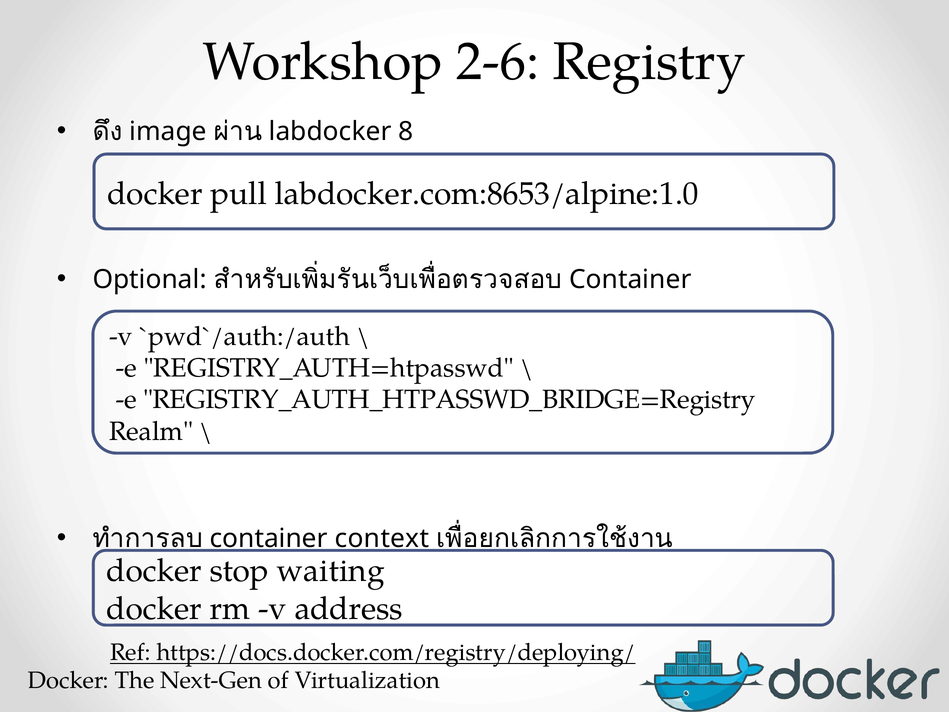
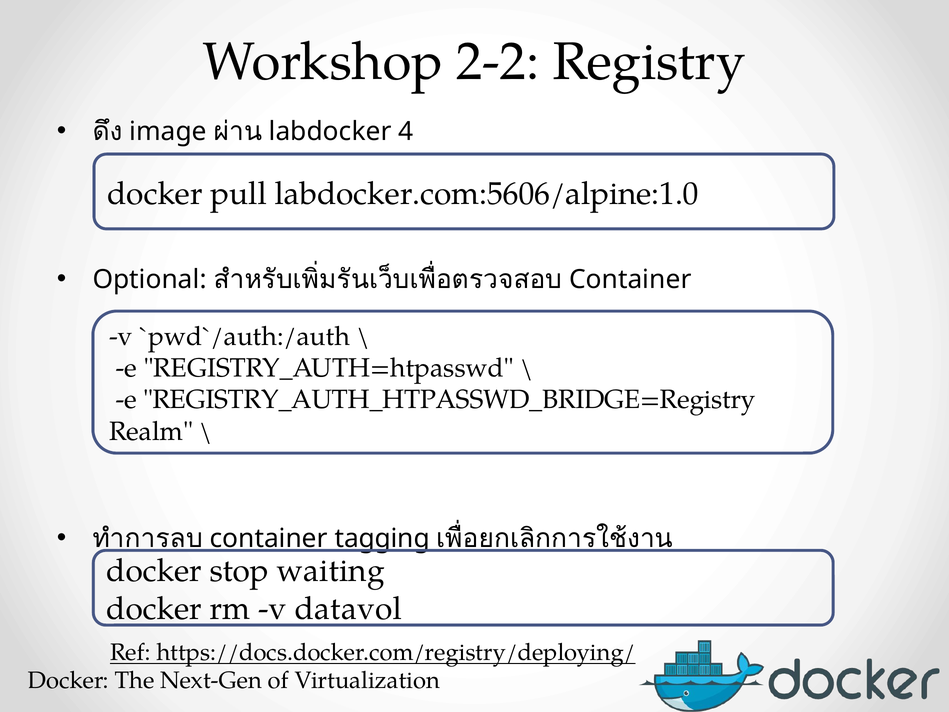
2-6: 2-6 -> 2-2 (498, 62)
8: 8 -> 4 (406, 132)
labdocker.com:8653/alpine:1.0: labdocker.com:8653/alpine:1.0 -> labdocker.com:5606/alpine:1.0 (487, 194)
context: context -> tagging (382, 538)
address: address -> datavol (348, 609)
